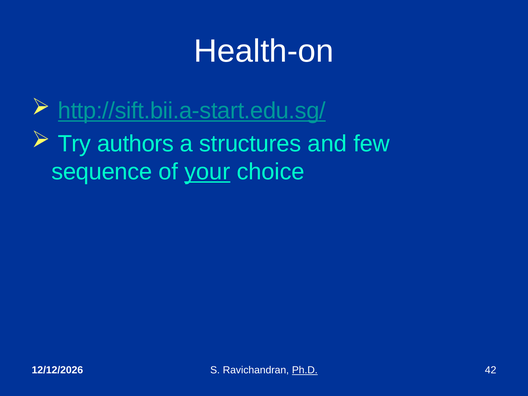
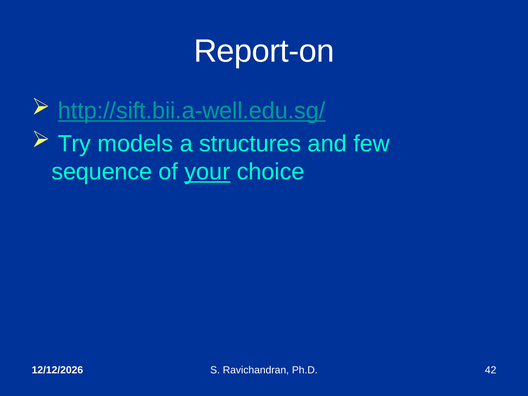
Health-on: Health-on -> Report-on (264, 51)
http://sift.bii.a-start.edu.sg/: http://sift.bii.a-start.edu.sg/ -> http://sift.bii.a-well.edu.sg/ (192, 111)
authors: authors -> models (135, 144)
Ph.D underline: present -> none (305, 370)
